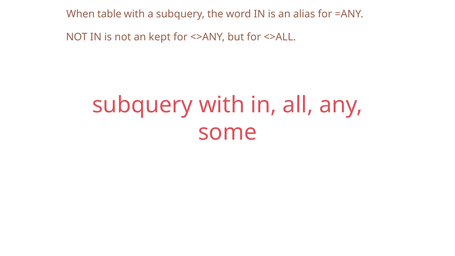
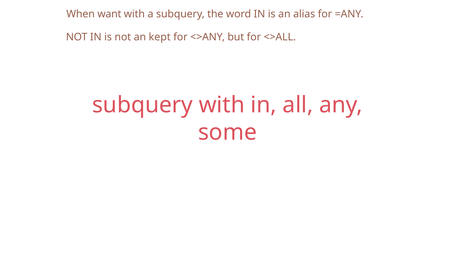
table: table -> want (109, 14)
